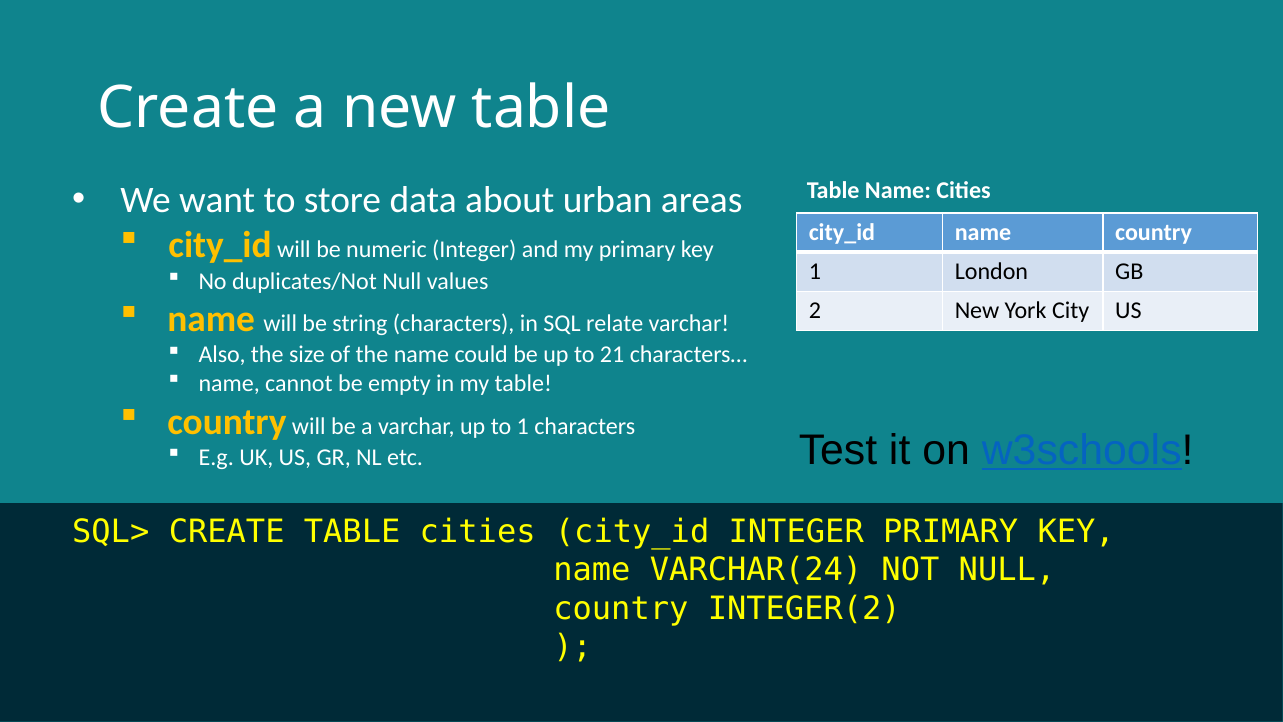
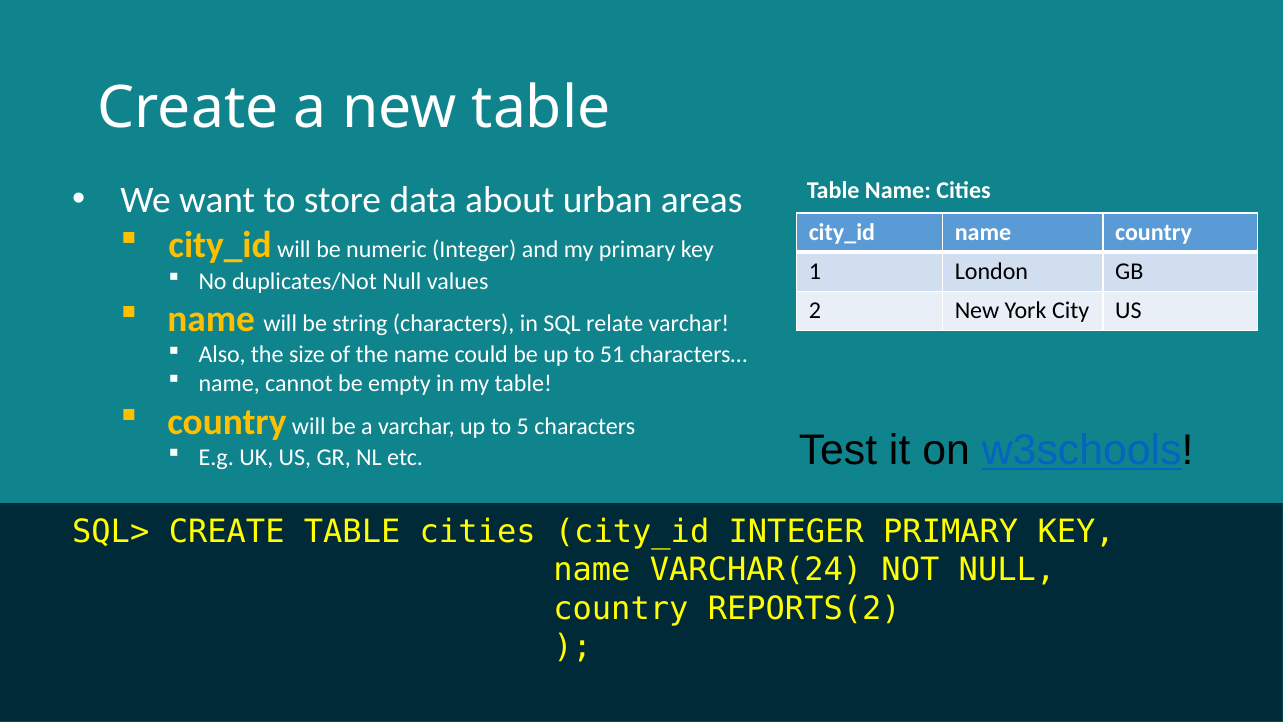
21: 21 -> 51 (612, 355)
to 1: 1 -> 5 (523, 426)
INTEGER(2: INTEGER(2 -> REPORTS(2 (804, 608)
